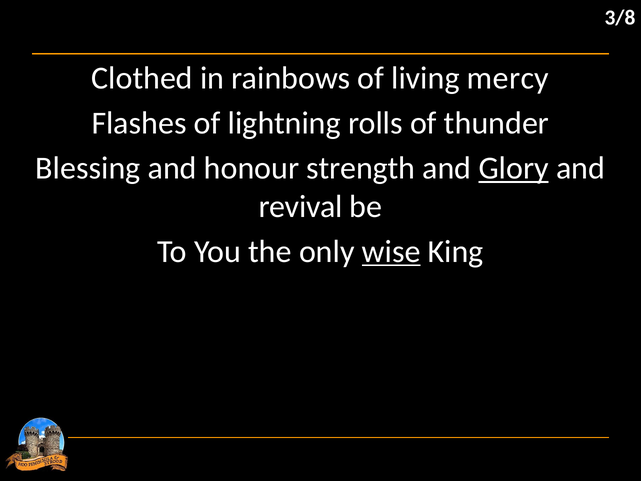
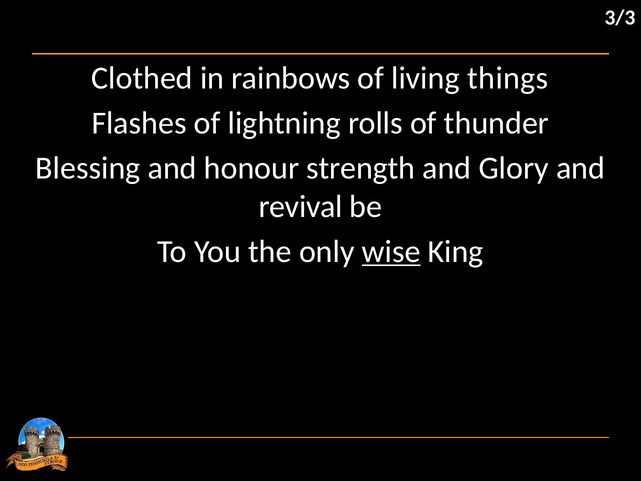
3/8: 3/8 -> 3/3 (620, 17)
mercy: mercy -> things (508, 78)
Glory underline: present -> none (514, 168)
